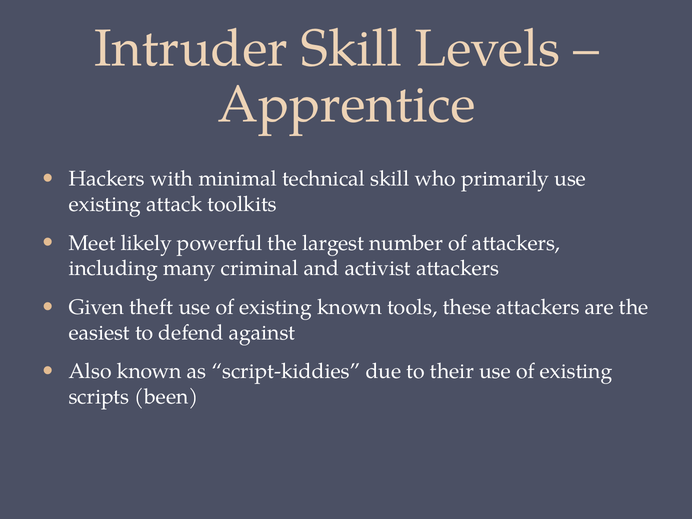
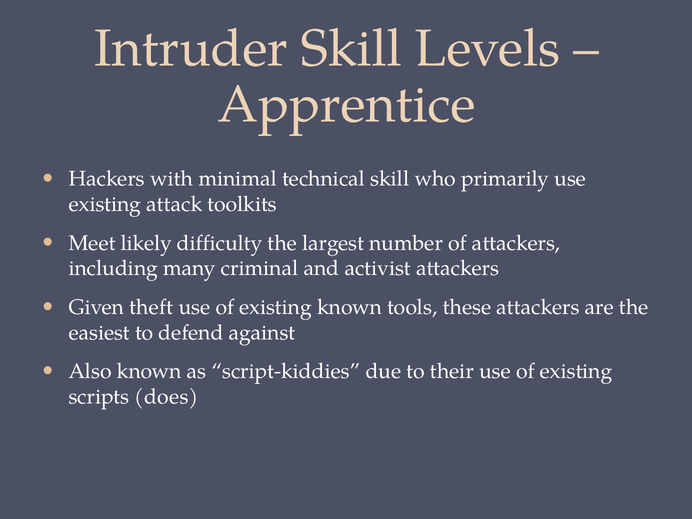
powerful: powerful -> difficulty (220, 243)
been: been -> does (166, 397)
